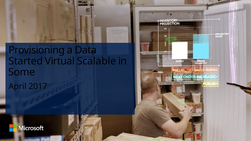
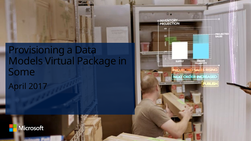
Started: Started -> Models (26, 61)
Scalable: Scalable -> Package (97, 61)
